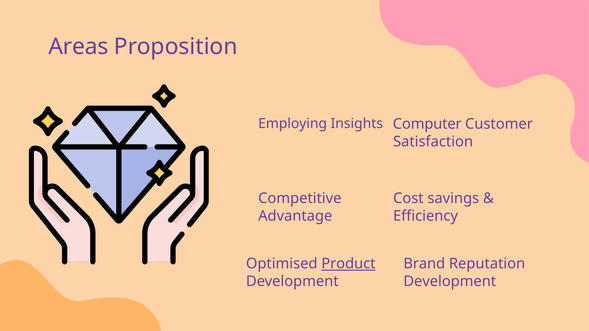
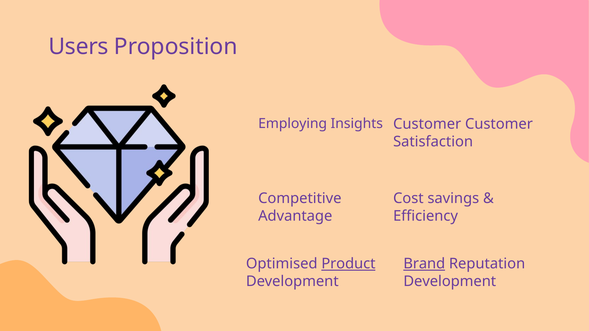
Areas: Areas -> Users (79, 47)
Computer: Computer -> Customer (427, 124)
Brand underline: none -> present (424, 264)
